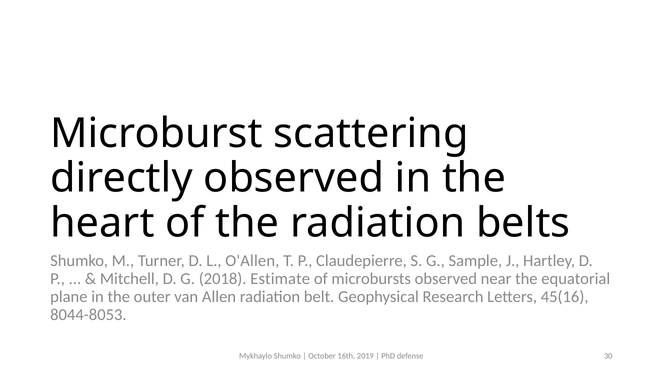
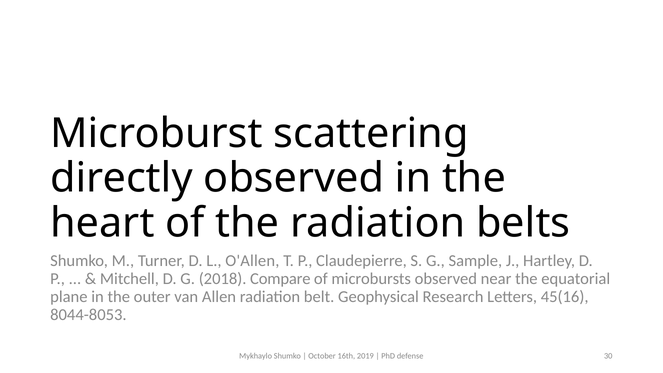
Estimate: Estimate -> Compare (280, 279)
